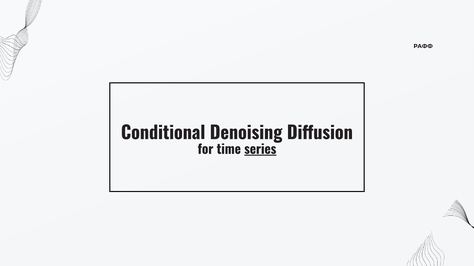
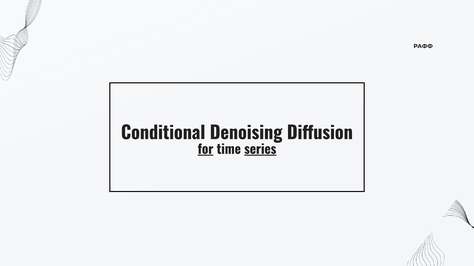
for underline: none -> present (206, 150)
